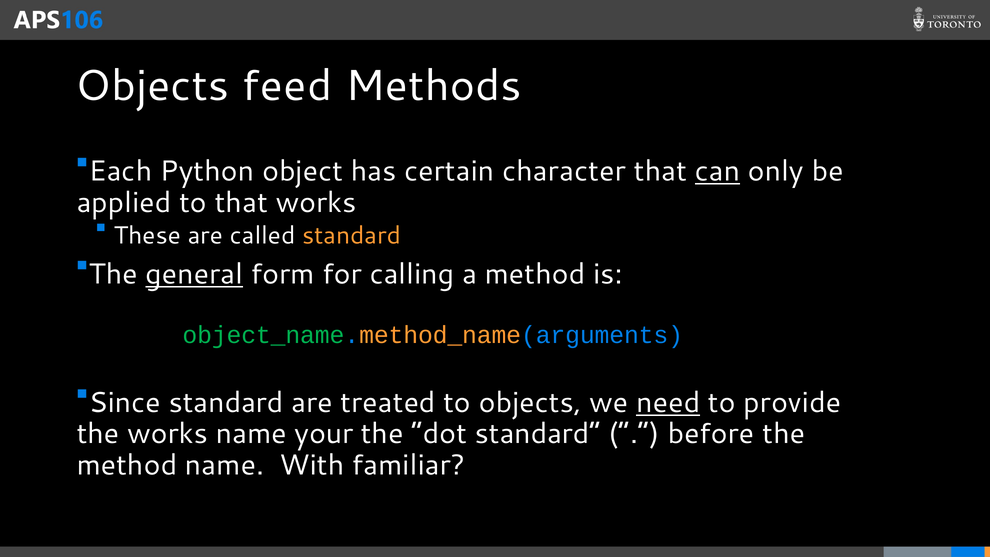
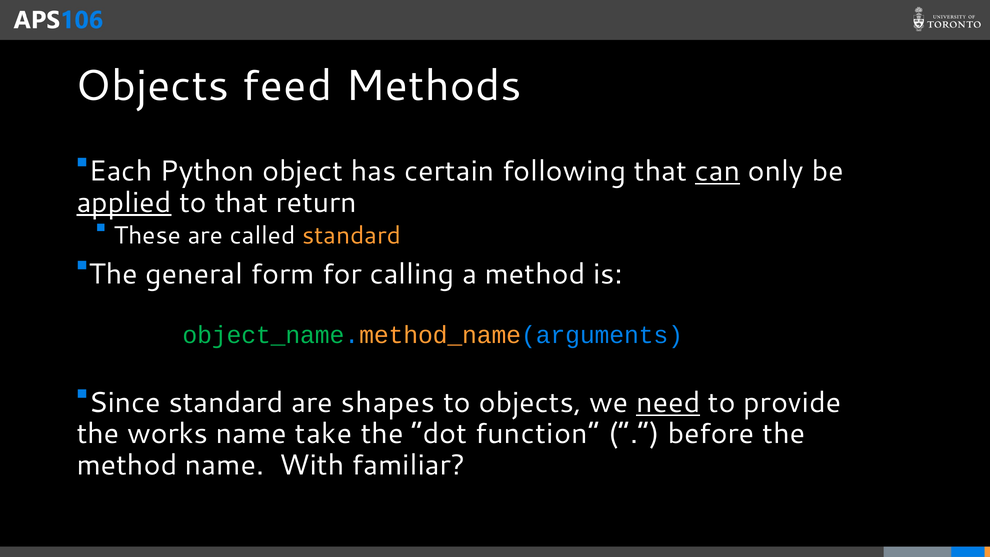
character: character -> following (564, 171)
applied underline: none -> present (124, 202)
that works: works -> return (316, 202)
general underline: present -> none (194, 274)
treated: treated -> shapes (388, 403)
your: your -> take (324, 434)
dot standard: standard -> function (538, 434)
